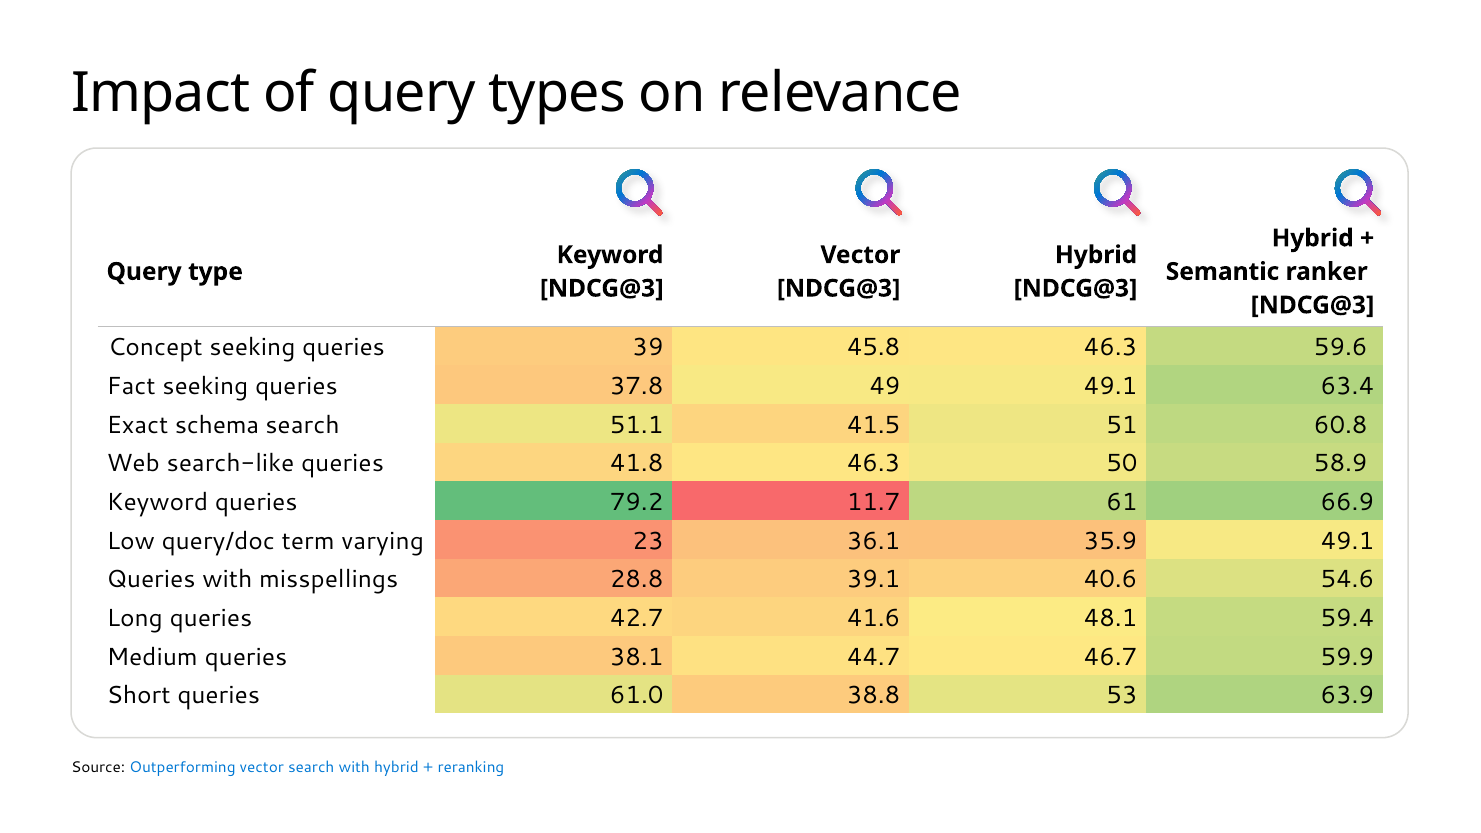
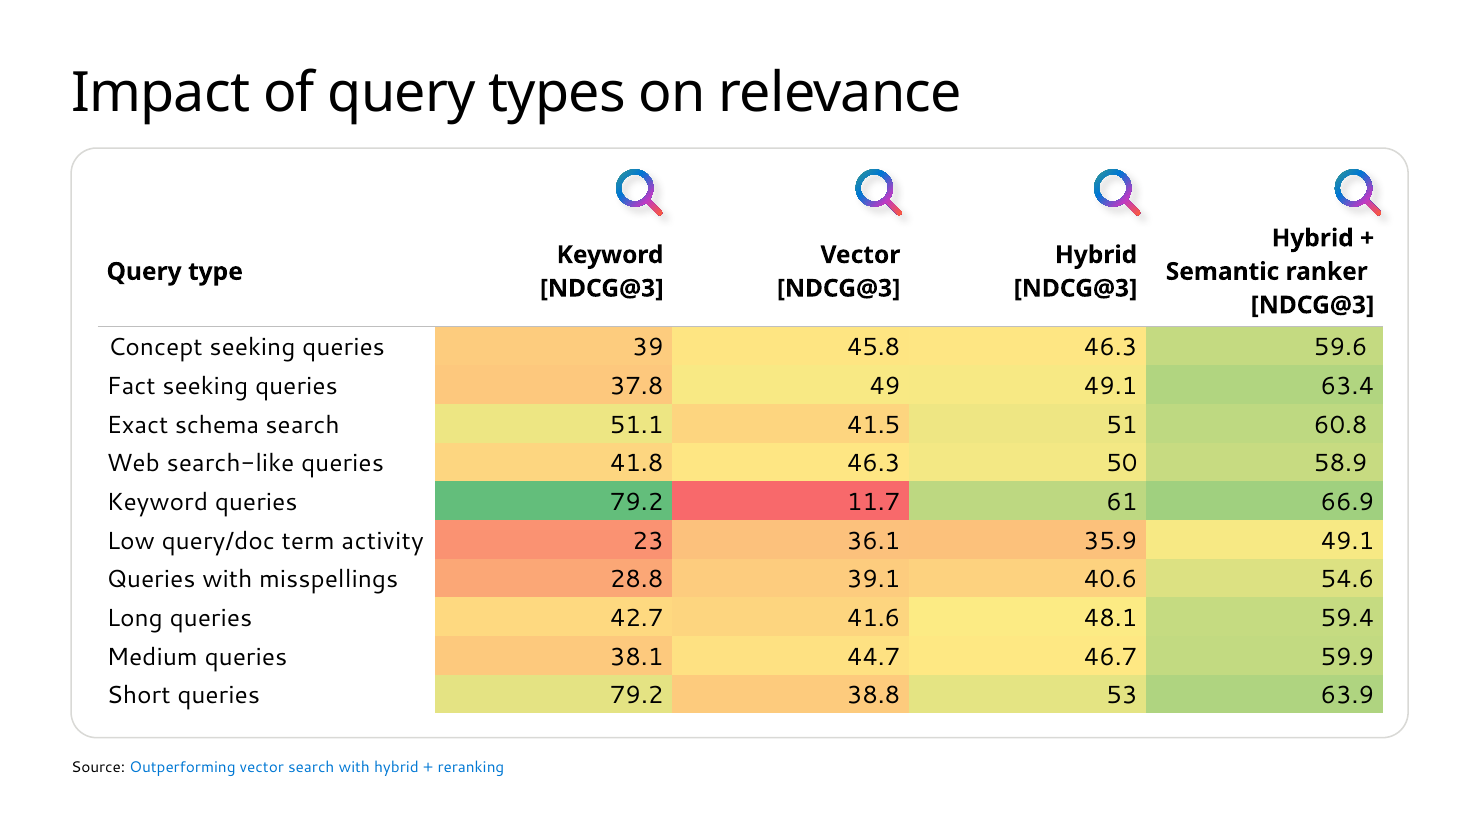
varying: varying -> activity (383, 541)
Short queries 61.0: 61.0 -> 79.2 (637, 696)
